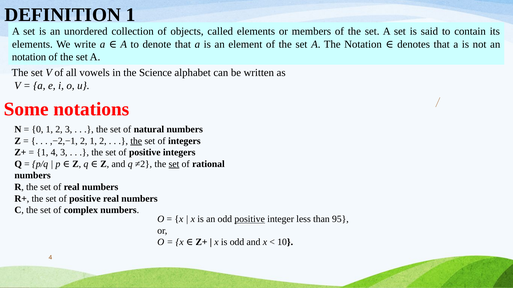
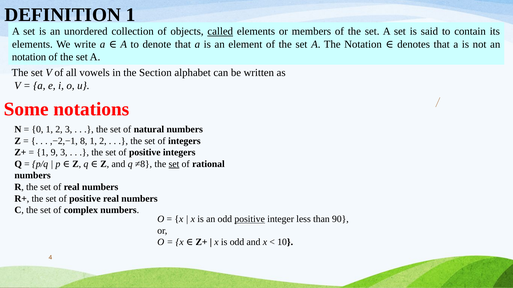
called underline: none -> present (220, 32)
Science: Science -> Section (155, 73)
,−2,−1 2: 2 -> 8 (84, 141)
the underline: present -> none (136, 141)
1 4: 4 -> 9 (54, 153)
≠2: ≠2 -> ≠8 (144, 164)
95: 95 -> 90 (340, 219)
